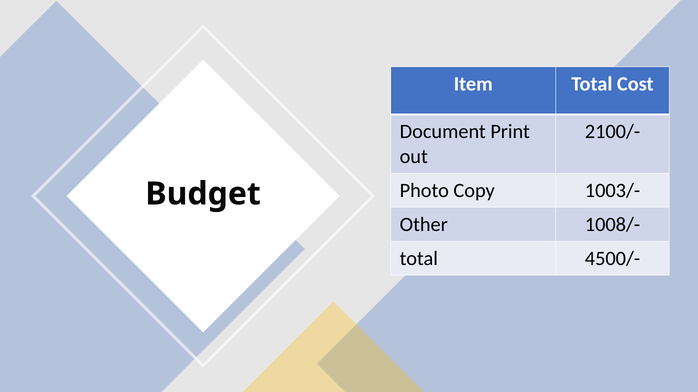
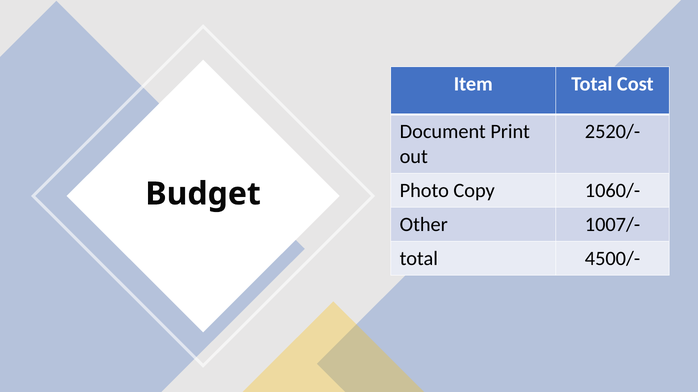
2100/-: 2100/- -> 2520/- (612, 132)
1003/-: 1003/- -> 1060/- (612, 191)
1008/-: 1008/- -> 1007/- (612, 225)
